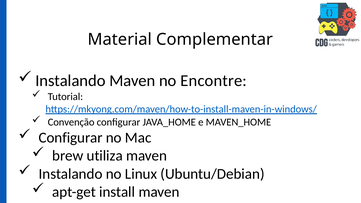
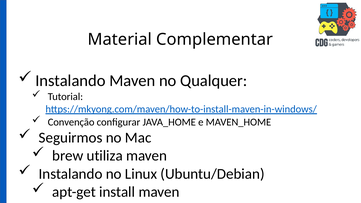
Encontre: Encontre -> Qualquer (214, 81)
Configurar: Configurar -> Seguirmos (71, 138)
